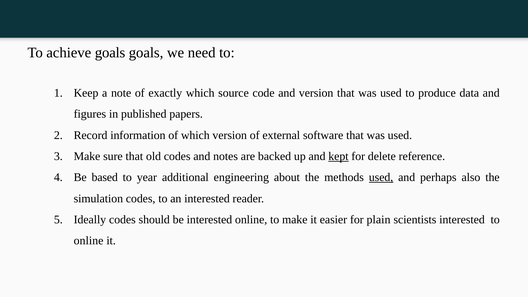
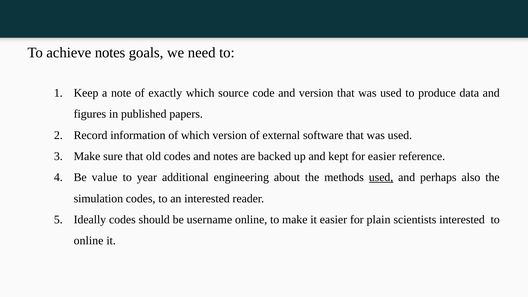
achieve goals: goals -> notes (110, 53)
kept underline: present -> none (338, 156)
for delete: delete -> easier (382, 156)
based: based -> value (105, 177)
be interested: interested -> username (209, 220)
